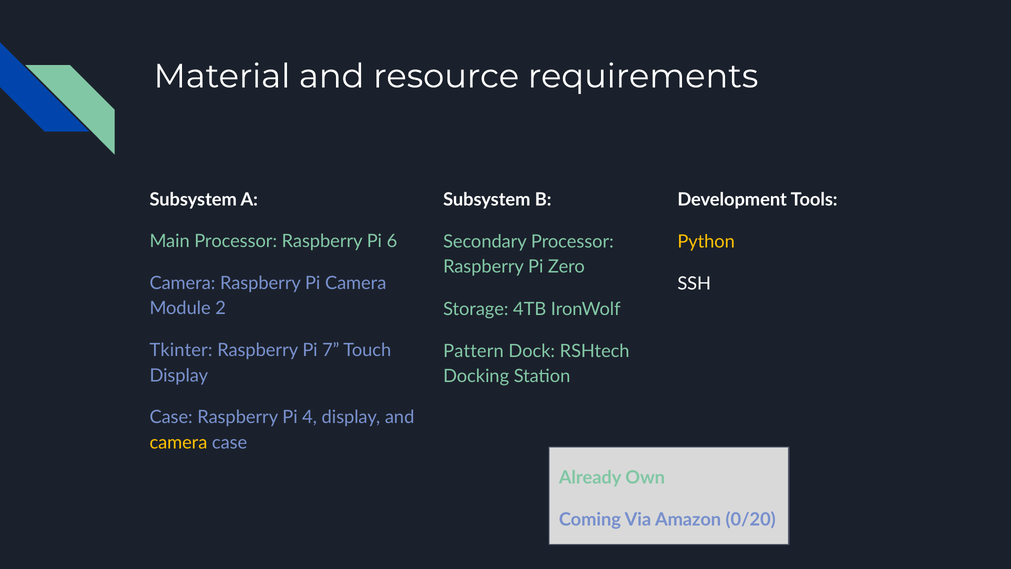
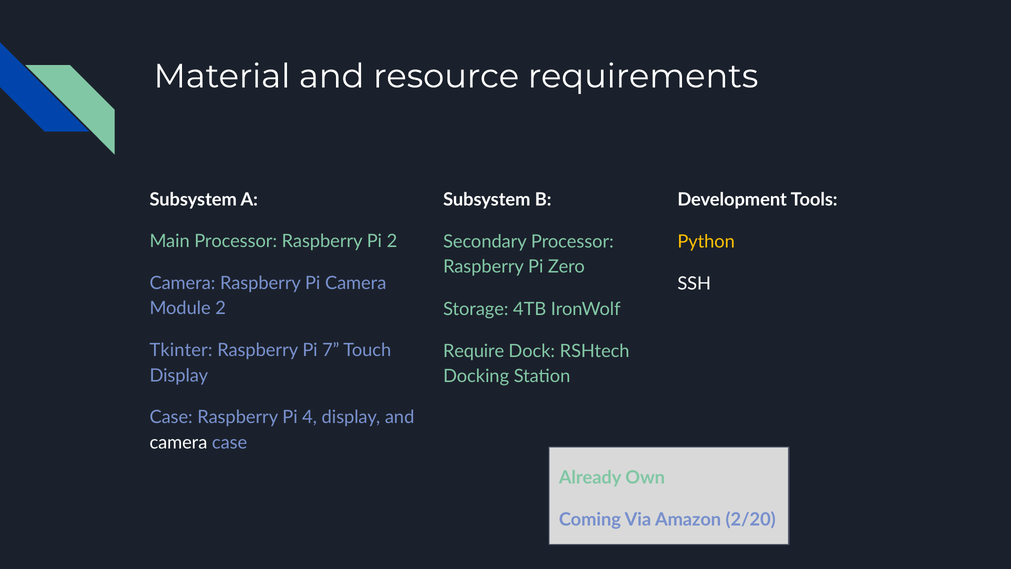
Pi 6: 6 -> 2 (392, 241)
Pattern: Pattern -> Require (474, 351)
camera colour: yellow -> white (178, 442)
0/20: 0/20 -> 2/20 (751, 519)
